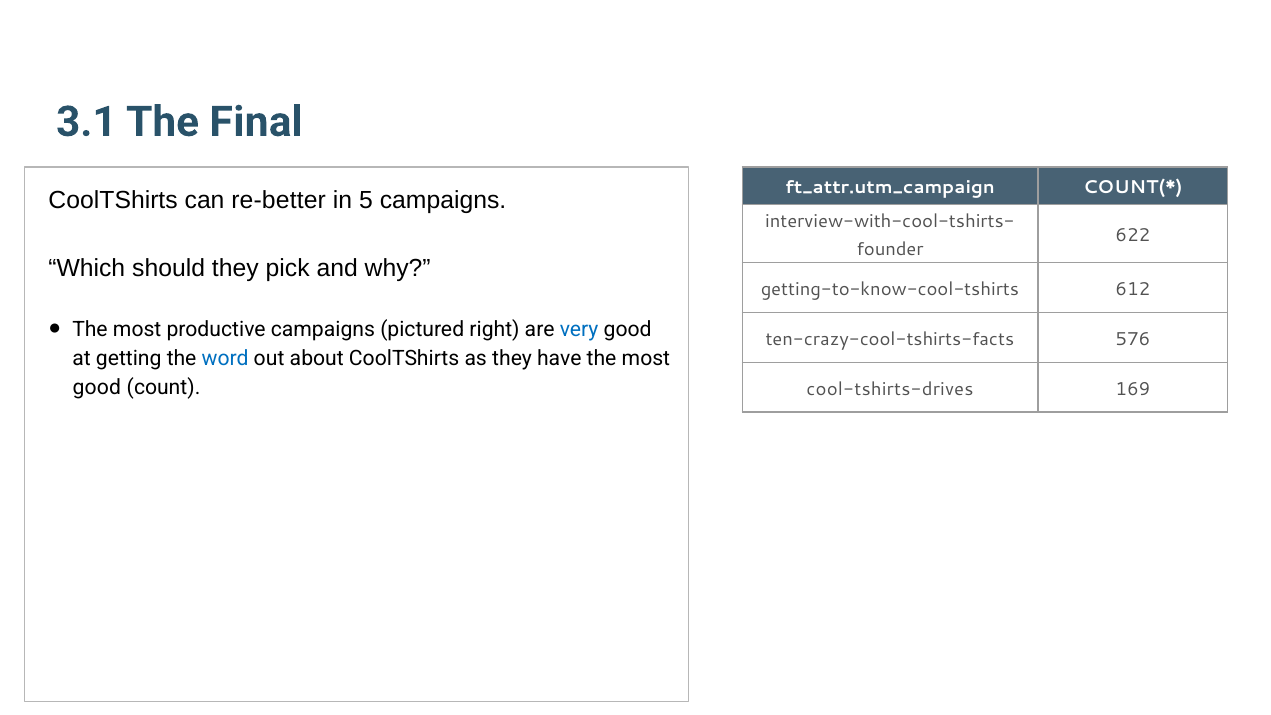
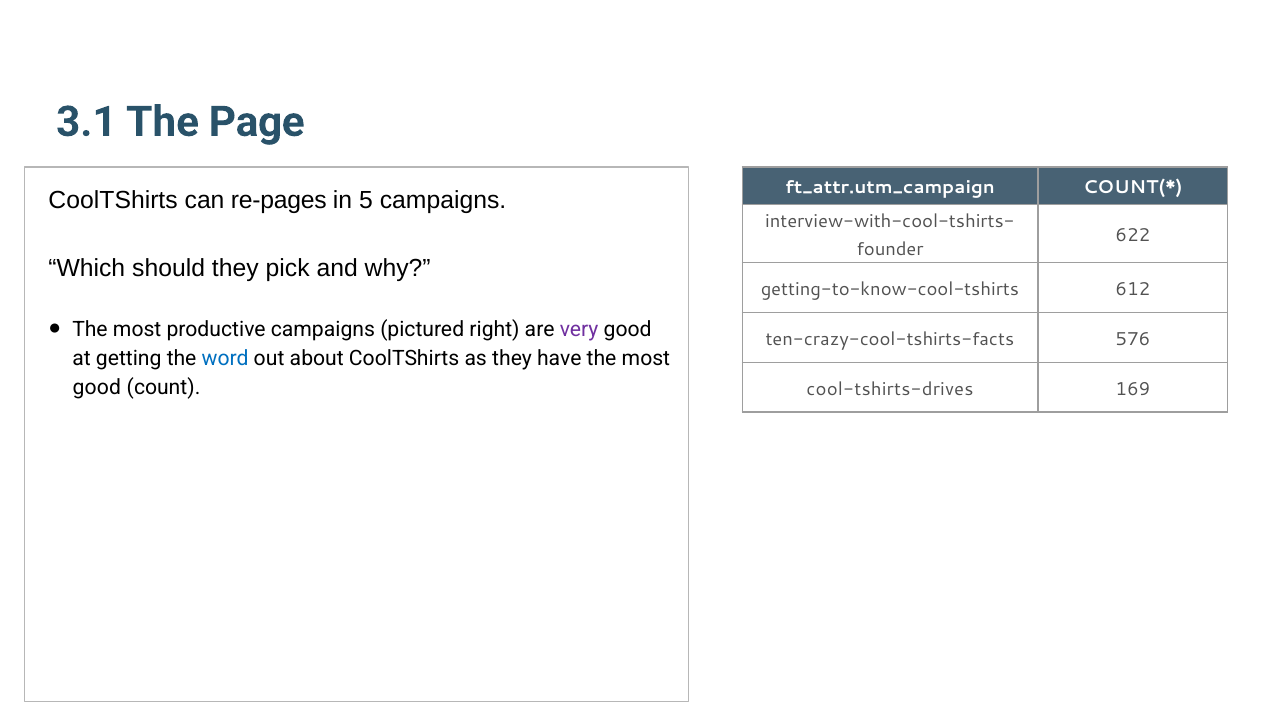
Final: Final -> Page (257, 122)
re-better: re-better -> re-pages (279, 201)
very colour: blue -> purple (579, 329)
